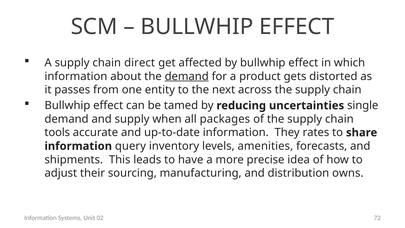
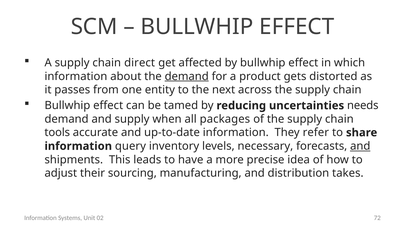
single: single -> needs (363, 105)
rates: rates -> refer (316, 133)
amenities: amenities -> necessary (265, 146)
and underline: none -> present (360, 146)
owns: owns -> takes (348, 173)
